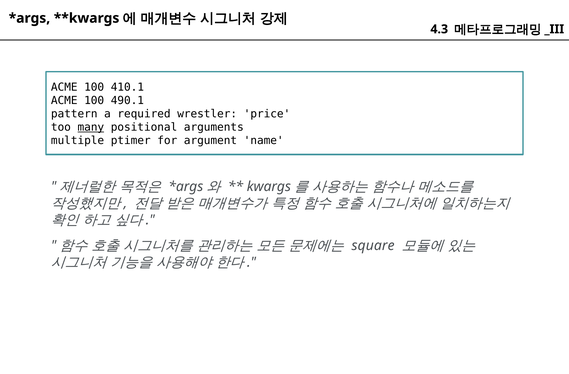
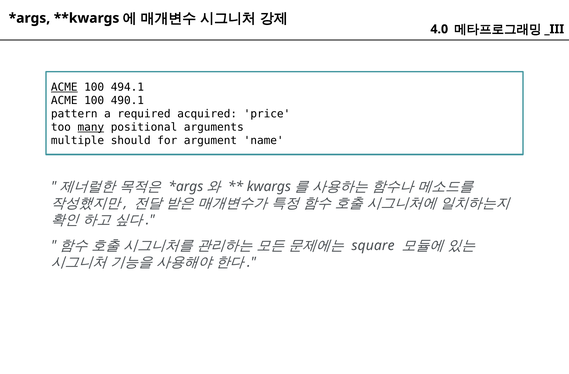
4.3: 4.3 -> 4.0 (439, 29)
ACME underline: none -> present (64, 87)
410.1: 410.1 -> 494.1 (127, 87)
wrestler: wrestler -> acquired (207, 114)
ptimer: ptimer -> should (131, 140)
